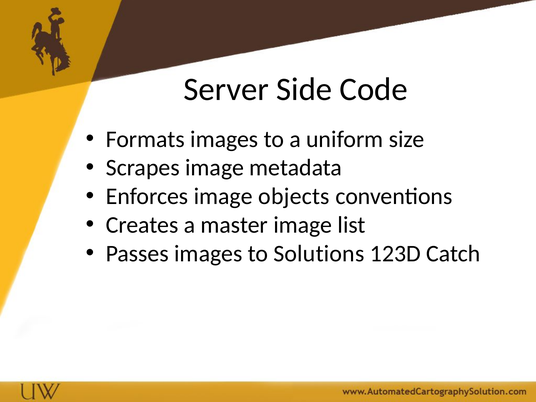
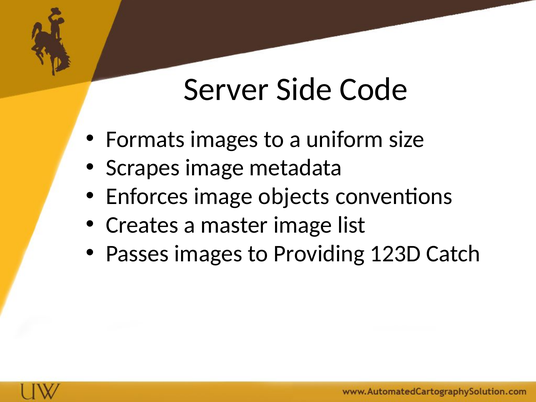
Solutions: Solutions -> Providing (319, 254)
